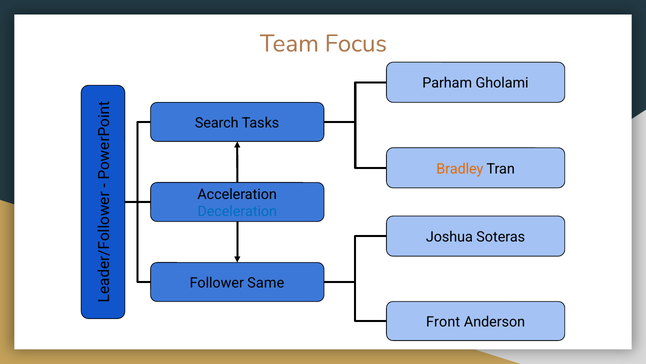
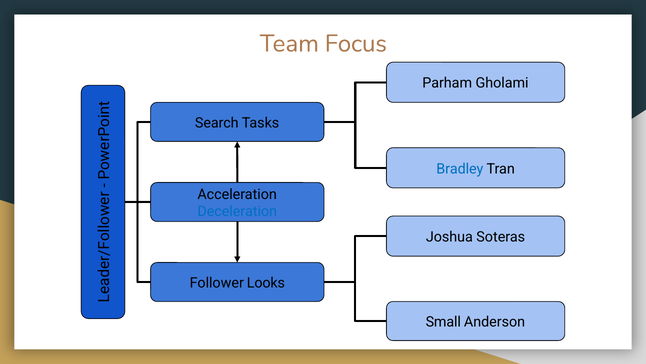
Bradley colour: orange -> blue (460, 168)
Same: Same -> Looks (266, 283)
Front: Front -> Small (443, 321)
